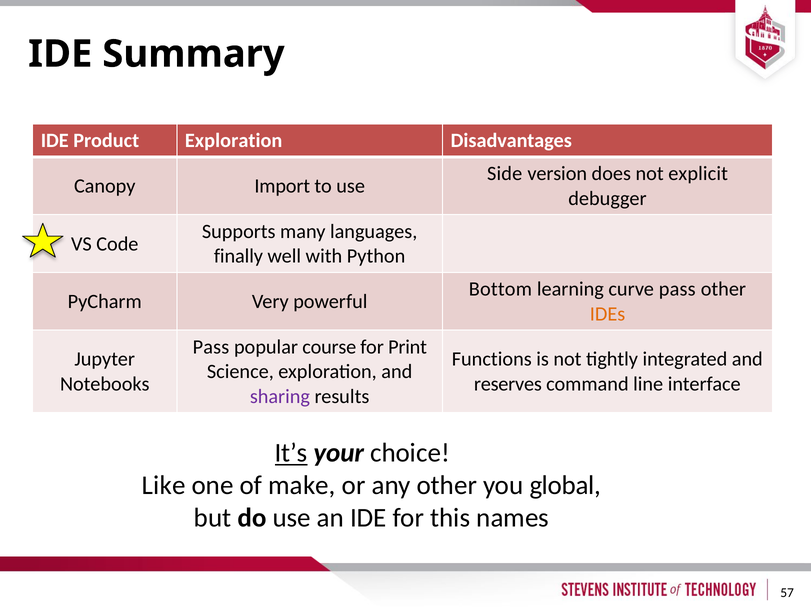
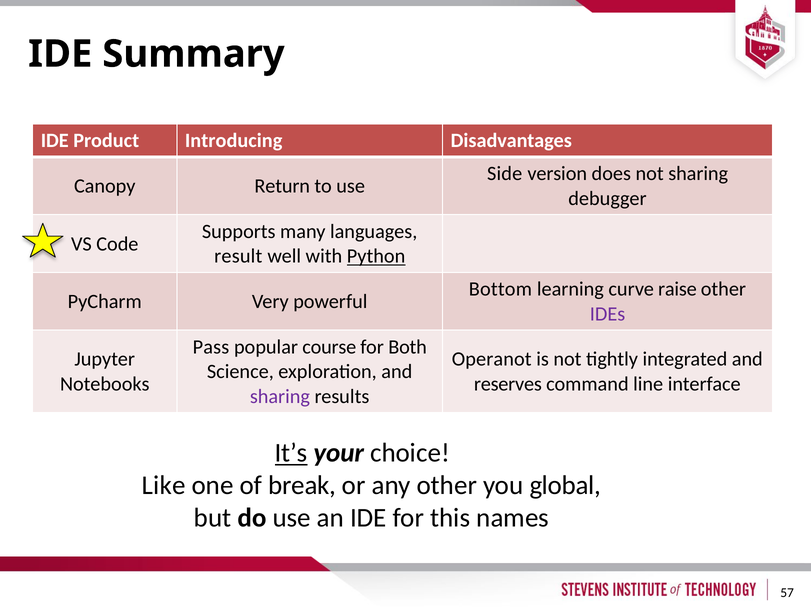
Product Exploration: Exploration -> Introducing (234, 141)
not explicit: explicit -> sharing (698, 173)
Import: Import -> Return (282, 186)
finally: finally -> result (238, 256)
Python underline: none -> present (376, 256)
curve pass: pass -> raise (677, 289)
IDEs colour: orange -> purple (608, 313)
Print: Print -> Both (408, 346)
Functions: Functions -> Operanot (492, 359)
make: make -> break (302, 485)
